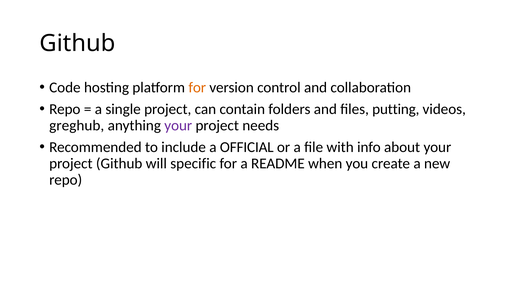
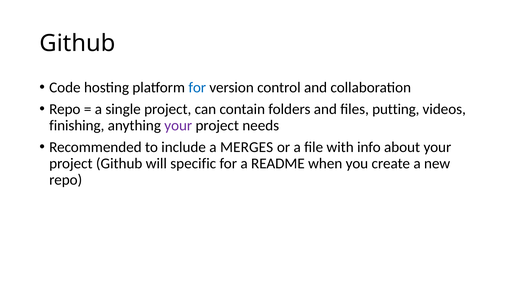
for colour: orange -> blue (197, 88)
greghub: greghub -> finishing (77, 126)
OFFICIAL: OFFICIAL -> MERGES (247, 147)
